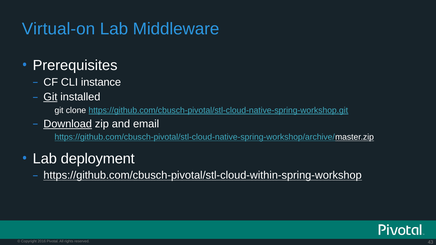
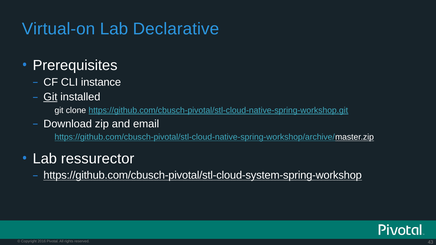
Middleware: Middleware -> Declarative (176, 29)
Download underline: present -> none (68, 124)
deployment: deployment -> ressurector (98, 159)
https://github.com/cbusch-pivotal/stl-cloud-within-spring-workshop: https://github.com/cbusch-pivotal/stl-cloud-within-spring-workshop -> https://github.com/cbusch-pivotal/stl-cloud-system-spring-workshop (203, 176)
